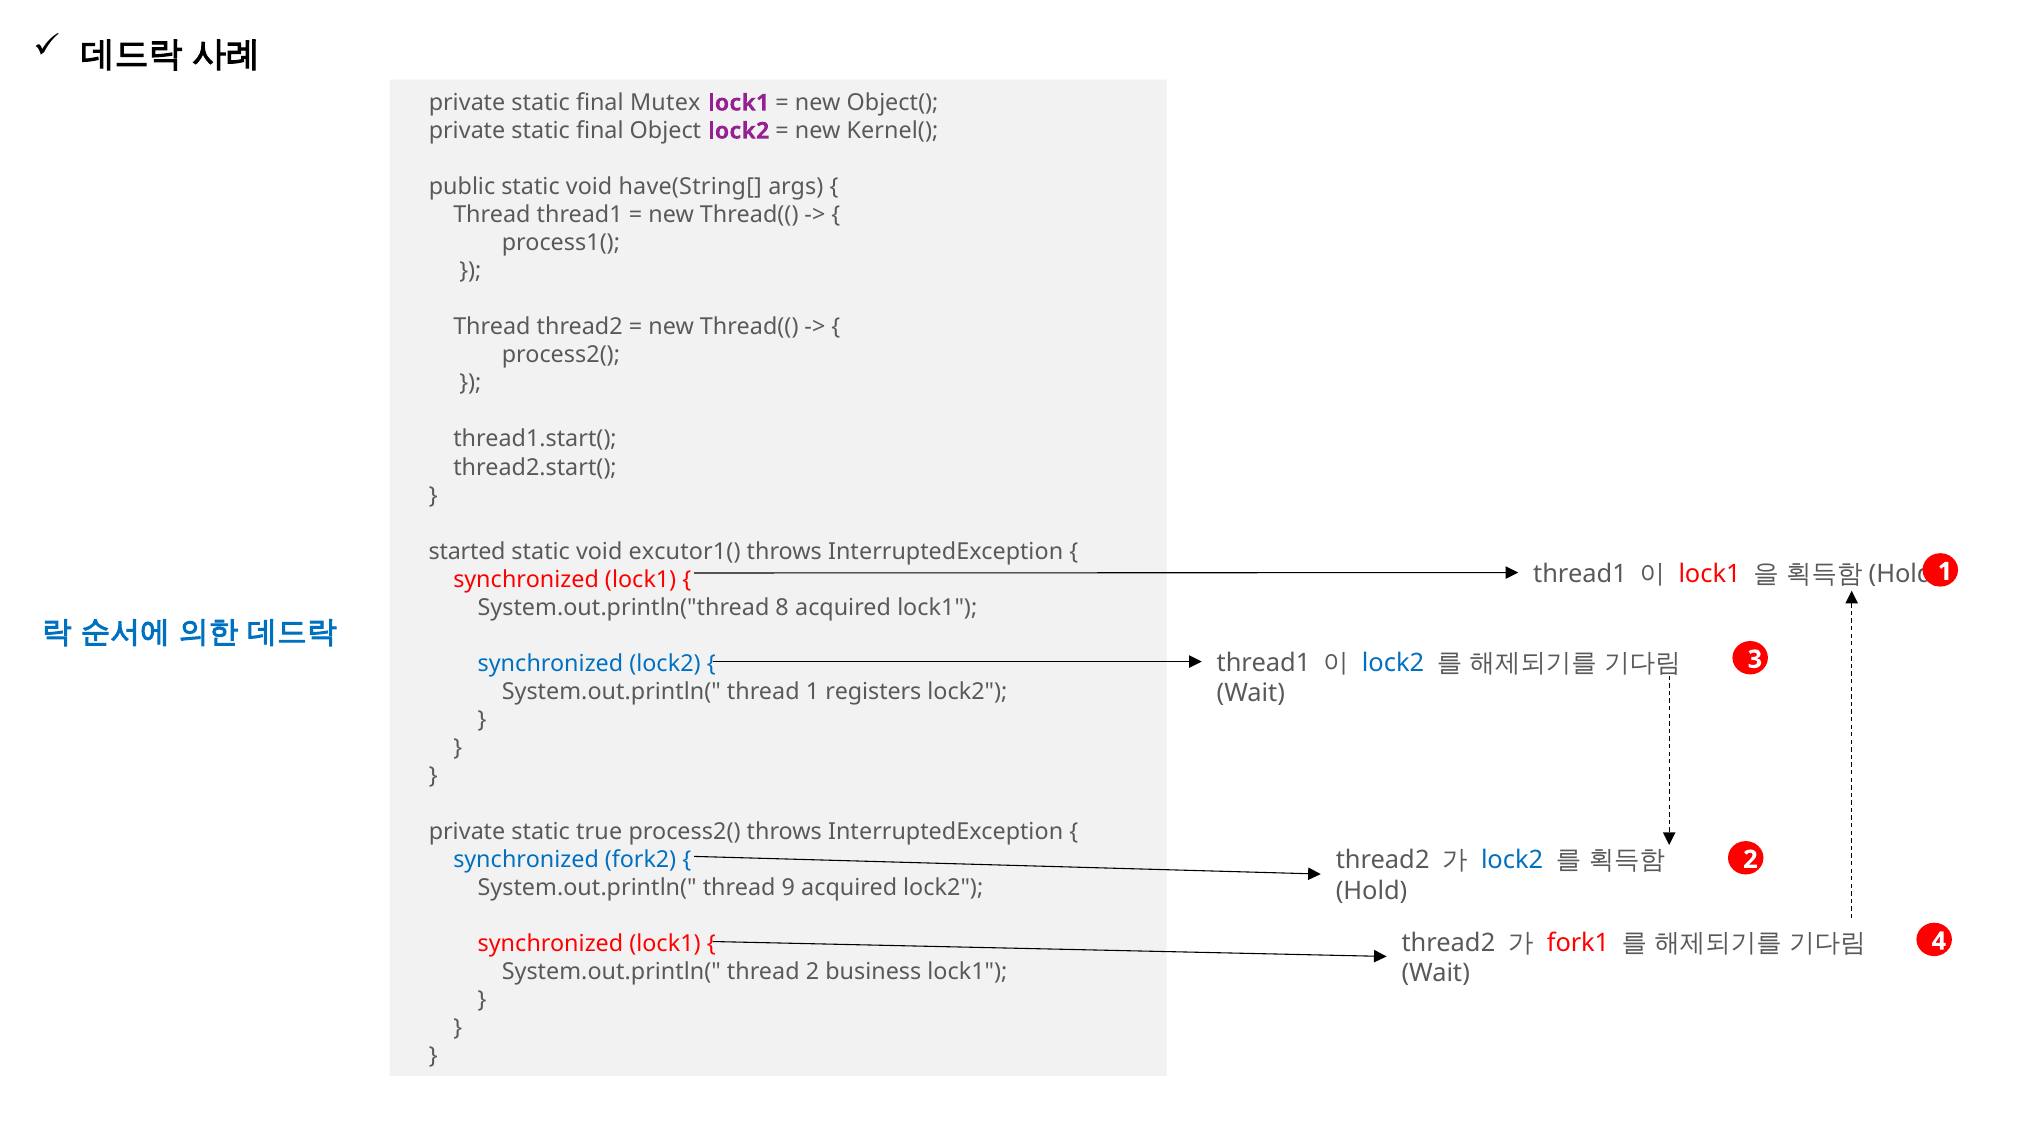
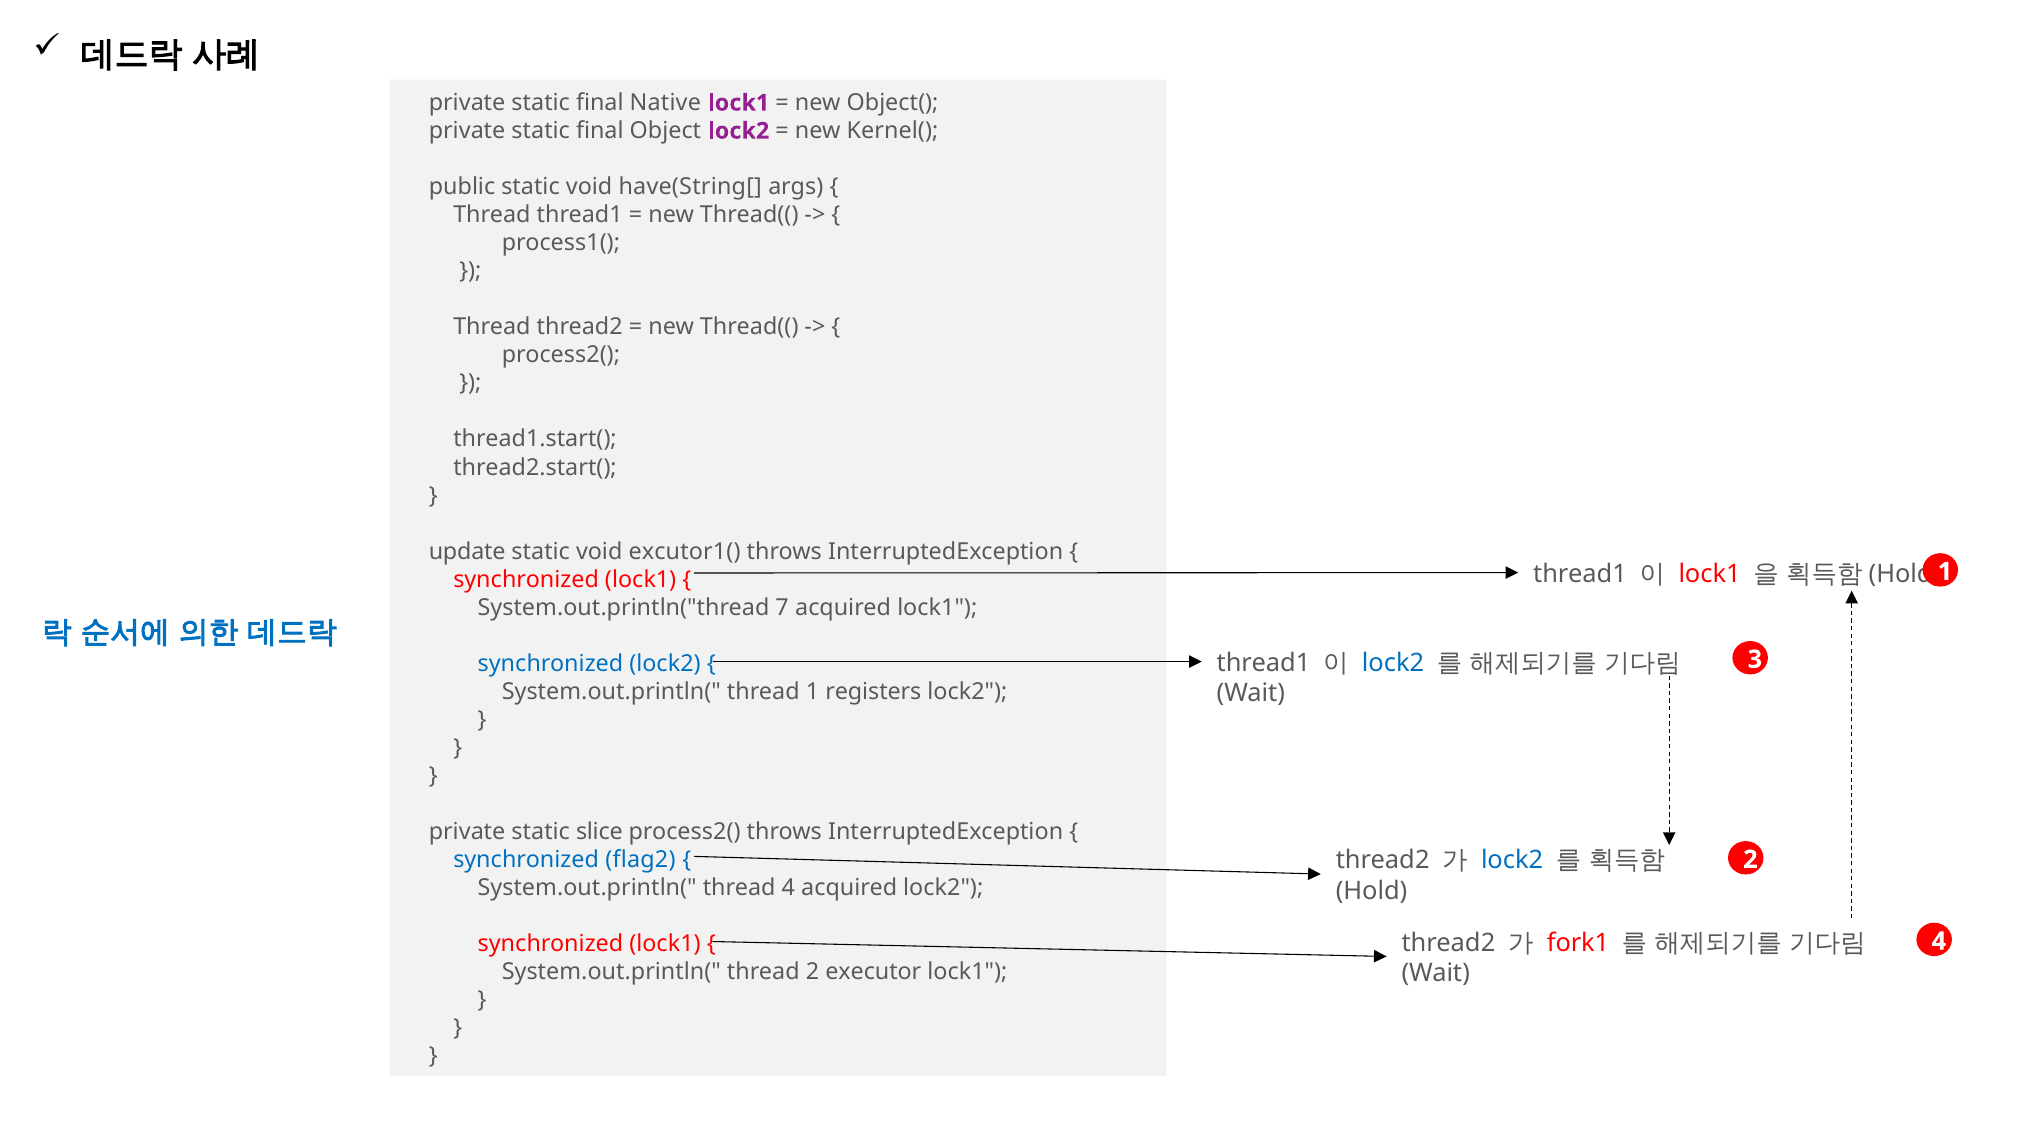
Mutex: Mutex -> Native (665, 103)
started: started -> update (467, 551)
8: 8 -> 7 (782, 607)
true: true -> slice (599, 832)
fork2: fork2 -> flag2 (640, 860)
thread 9: 9 -> 4 (788, 888)
business: business -> executor (873, 972)
